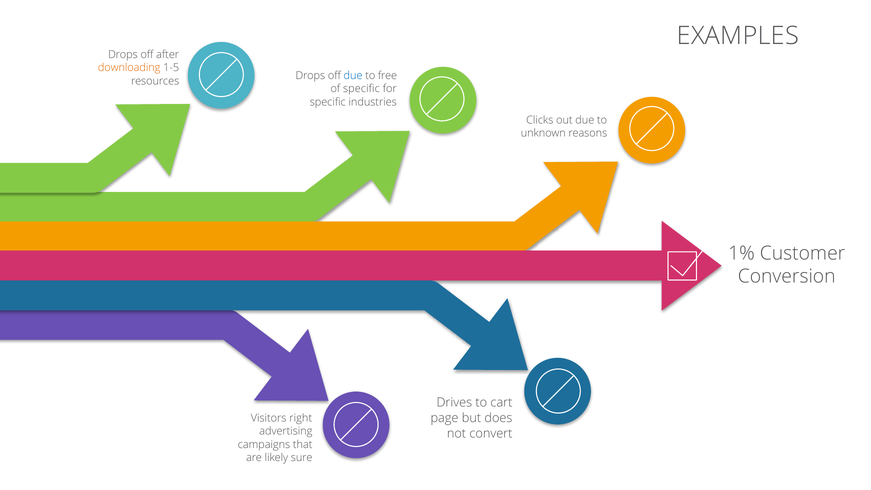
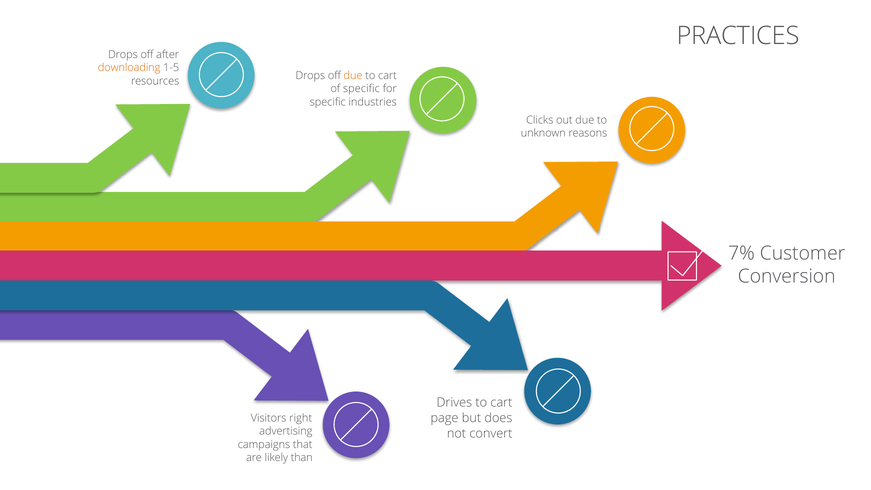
EXAMPLES: EXAMPLES -> PRACTICES (738, 36)
due colour: blue -> orange (353, 76)
free: free -> cart (387, 76)
1%: 1% -> 7% (741, 253)
sure: sure -> than (302, 457)
